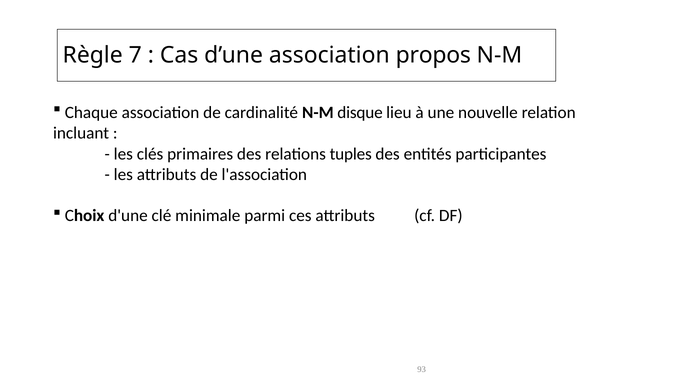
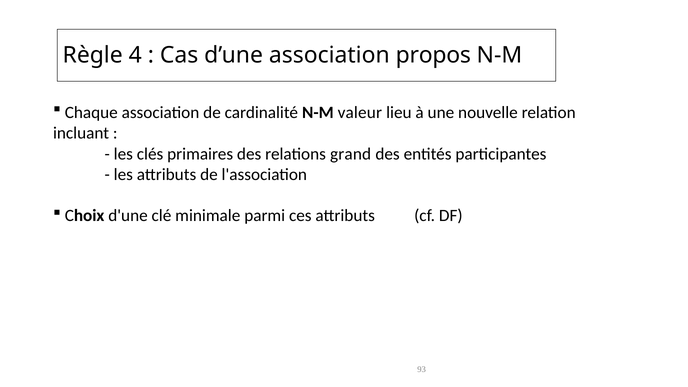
7: 7 -> 4 (135, 55)
disque: disque -> valeur (360, 113)
tuples: tuples -> grand (351, 154)
